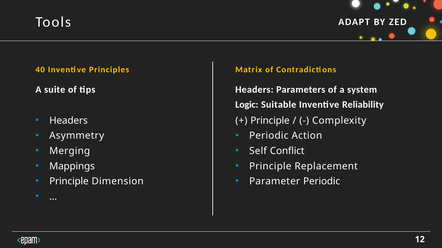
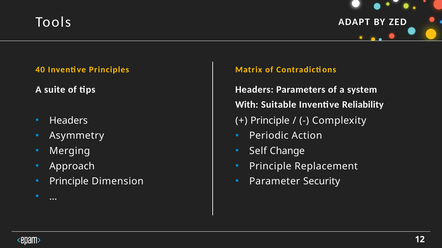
Logic: Logic -> With (247, 105)
Conflict: Conflict -> Change (287, 151)
Mappings: Mappings -> Approach (72, 167)
Parameter Periodic: Periodic -> Security (322, 182)
